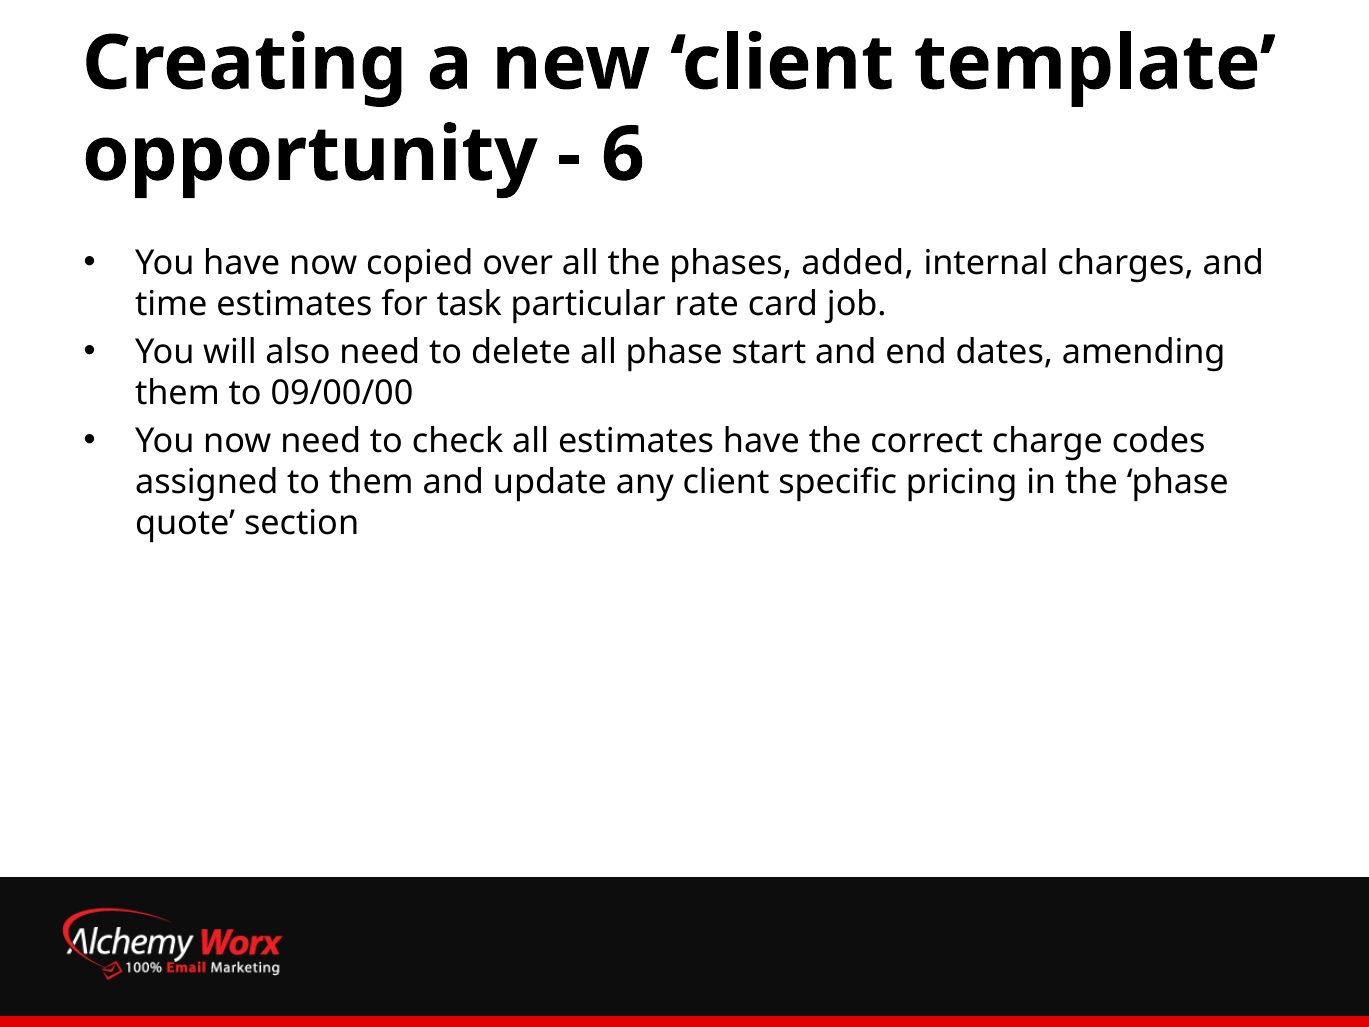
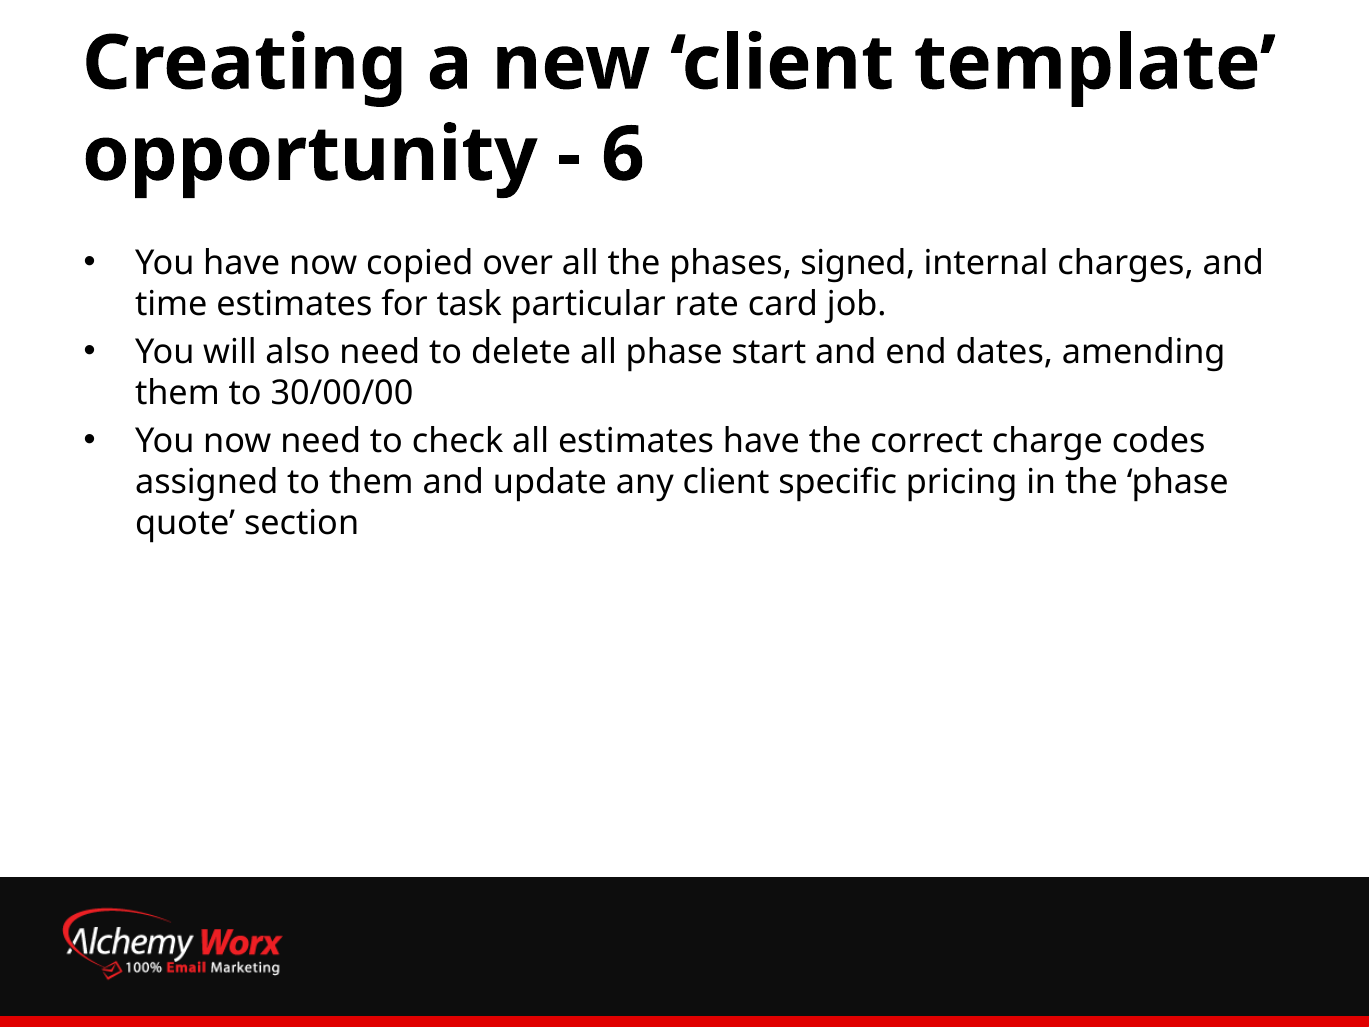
added: added -> signed (858, 263)
09/00/00: 09/00/00 -> 30/00/00 (342, 393)
